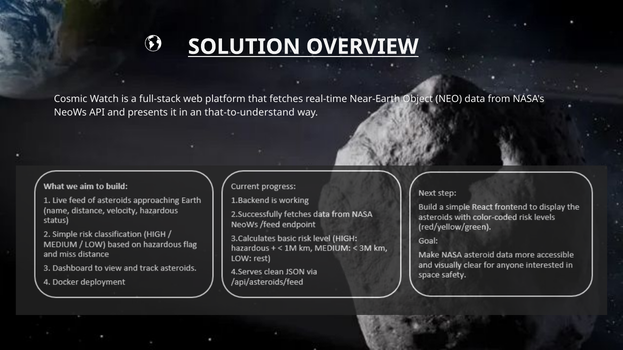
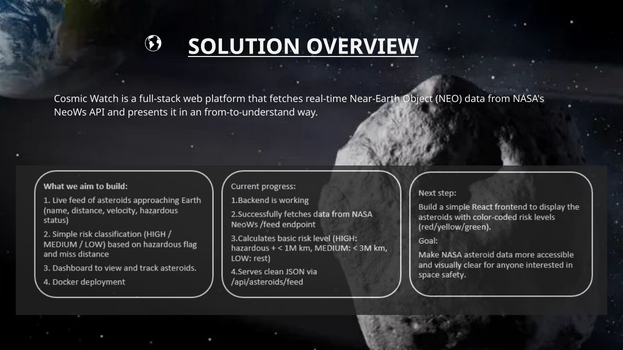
that-to-understand: that-to-understand -> from-to-understand (250, 113)
